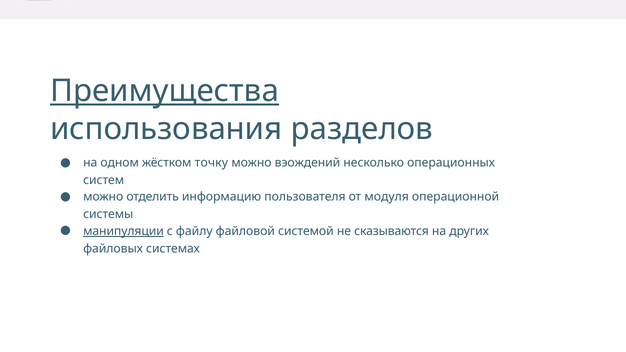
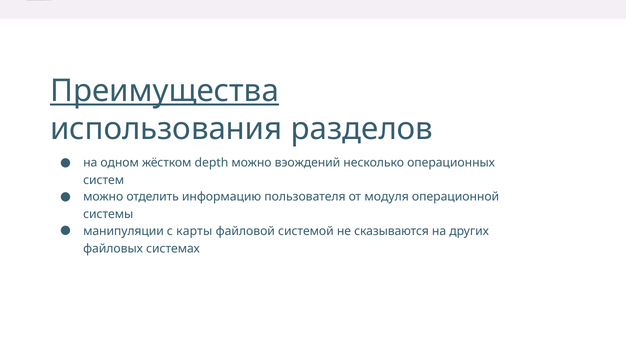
точку: точку -> depth (211, 163)
манипуляции underline: present -> none (123, 231)
файлу: файлу -> карты (194, 231)
